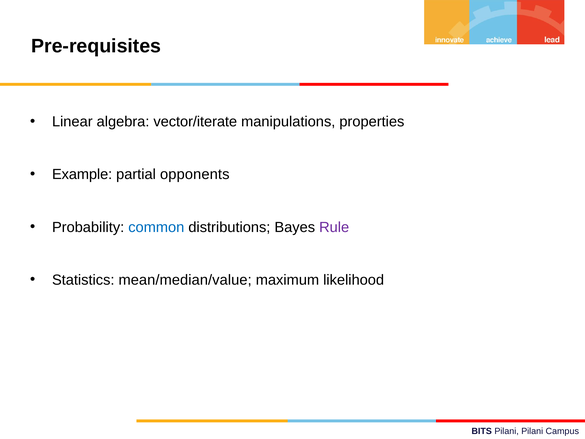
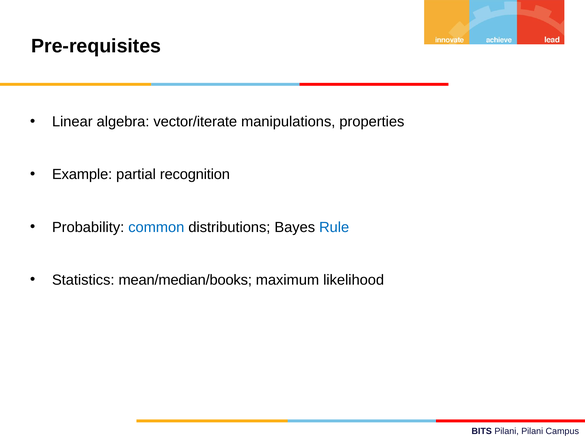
opponents: opponents -> recognition (195, 174)
Rule colour: purple -> blue (334, 227)
mean/median/value: mean/median/value -> mean/median/books (185, 280)
